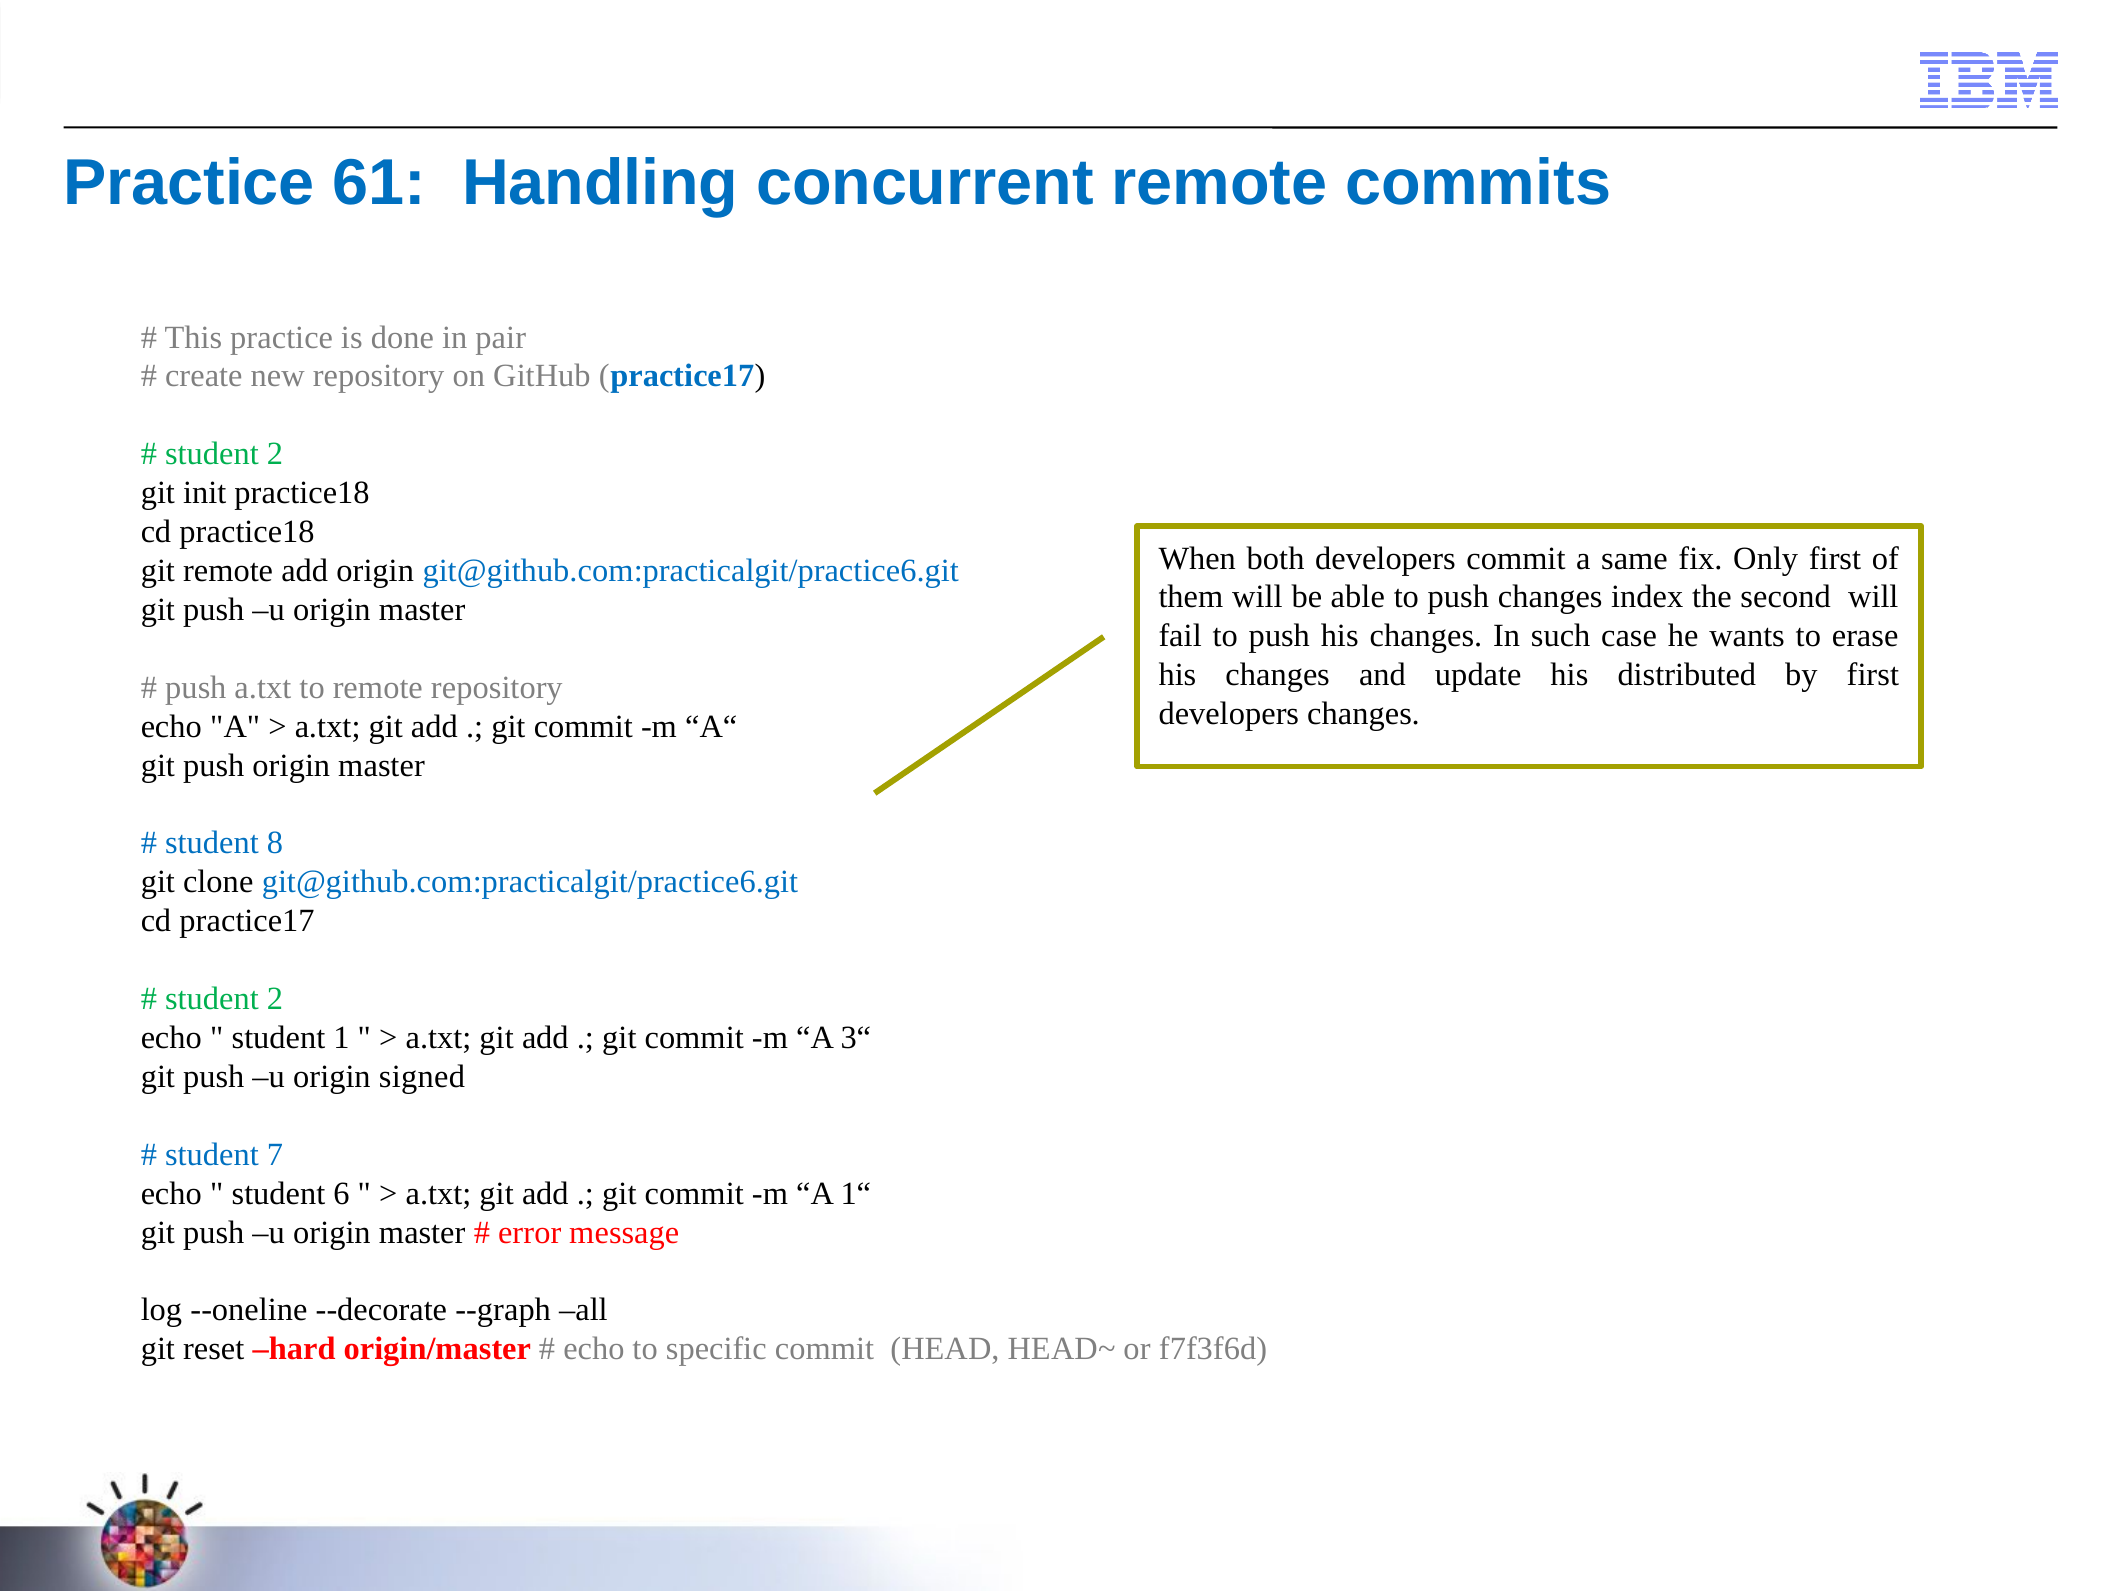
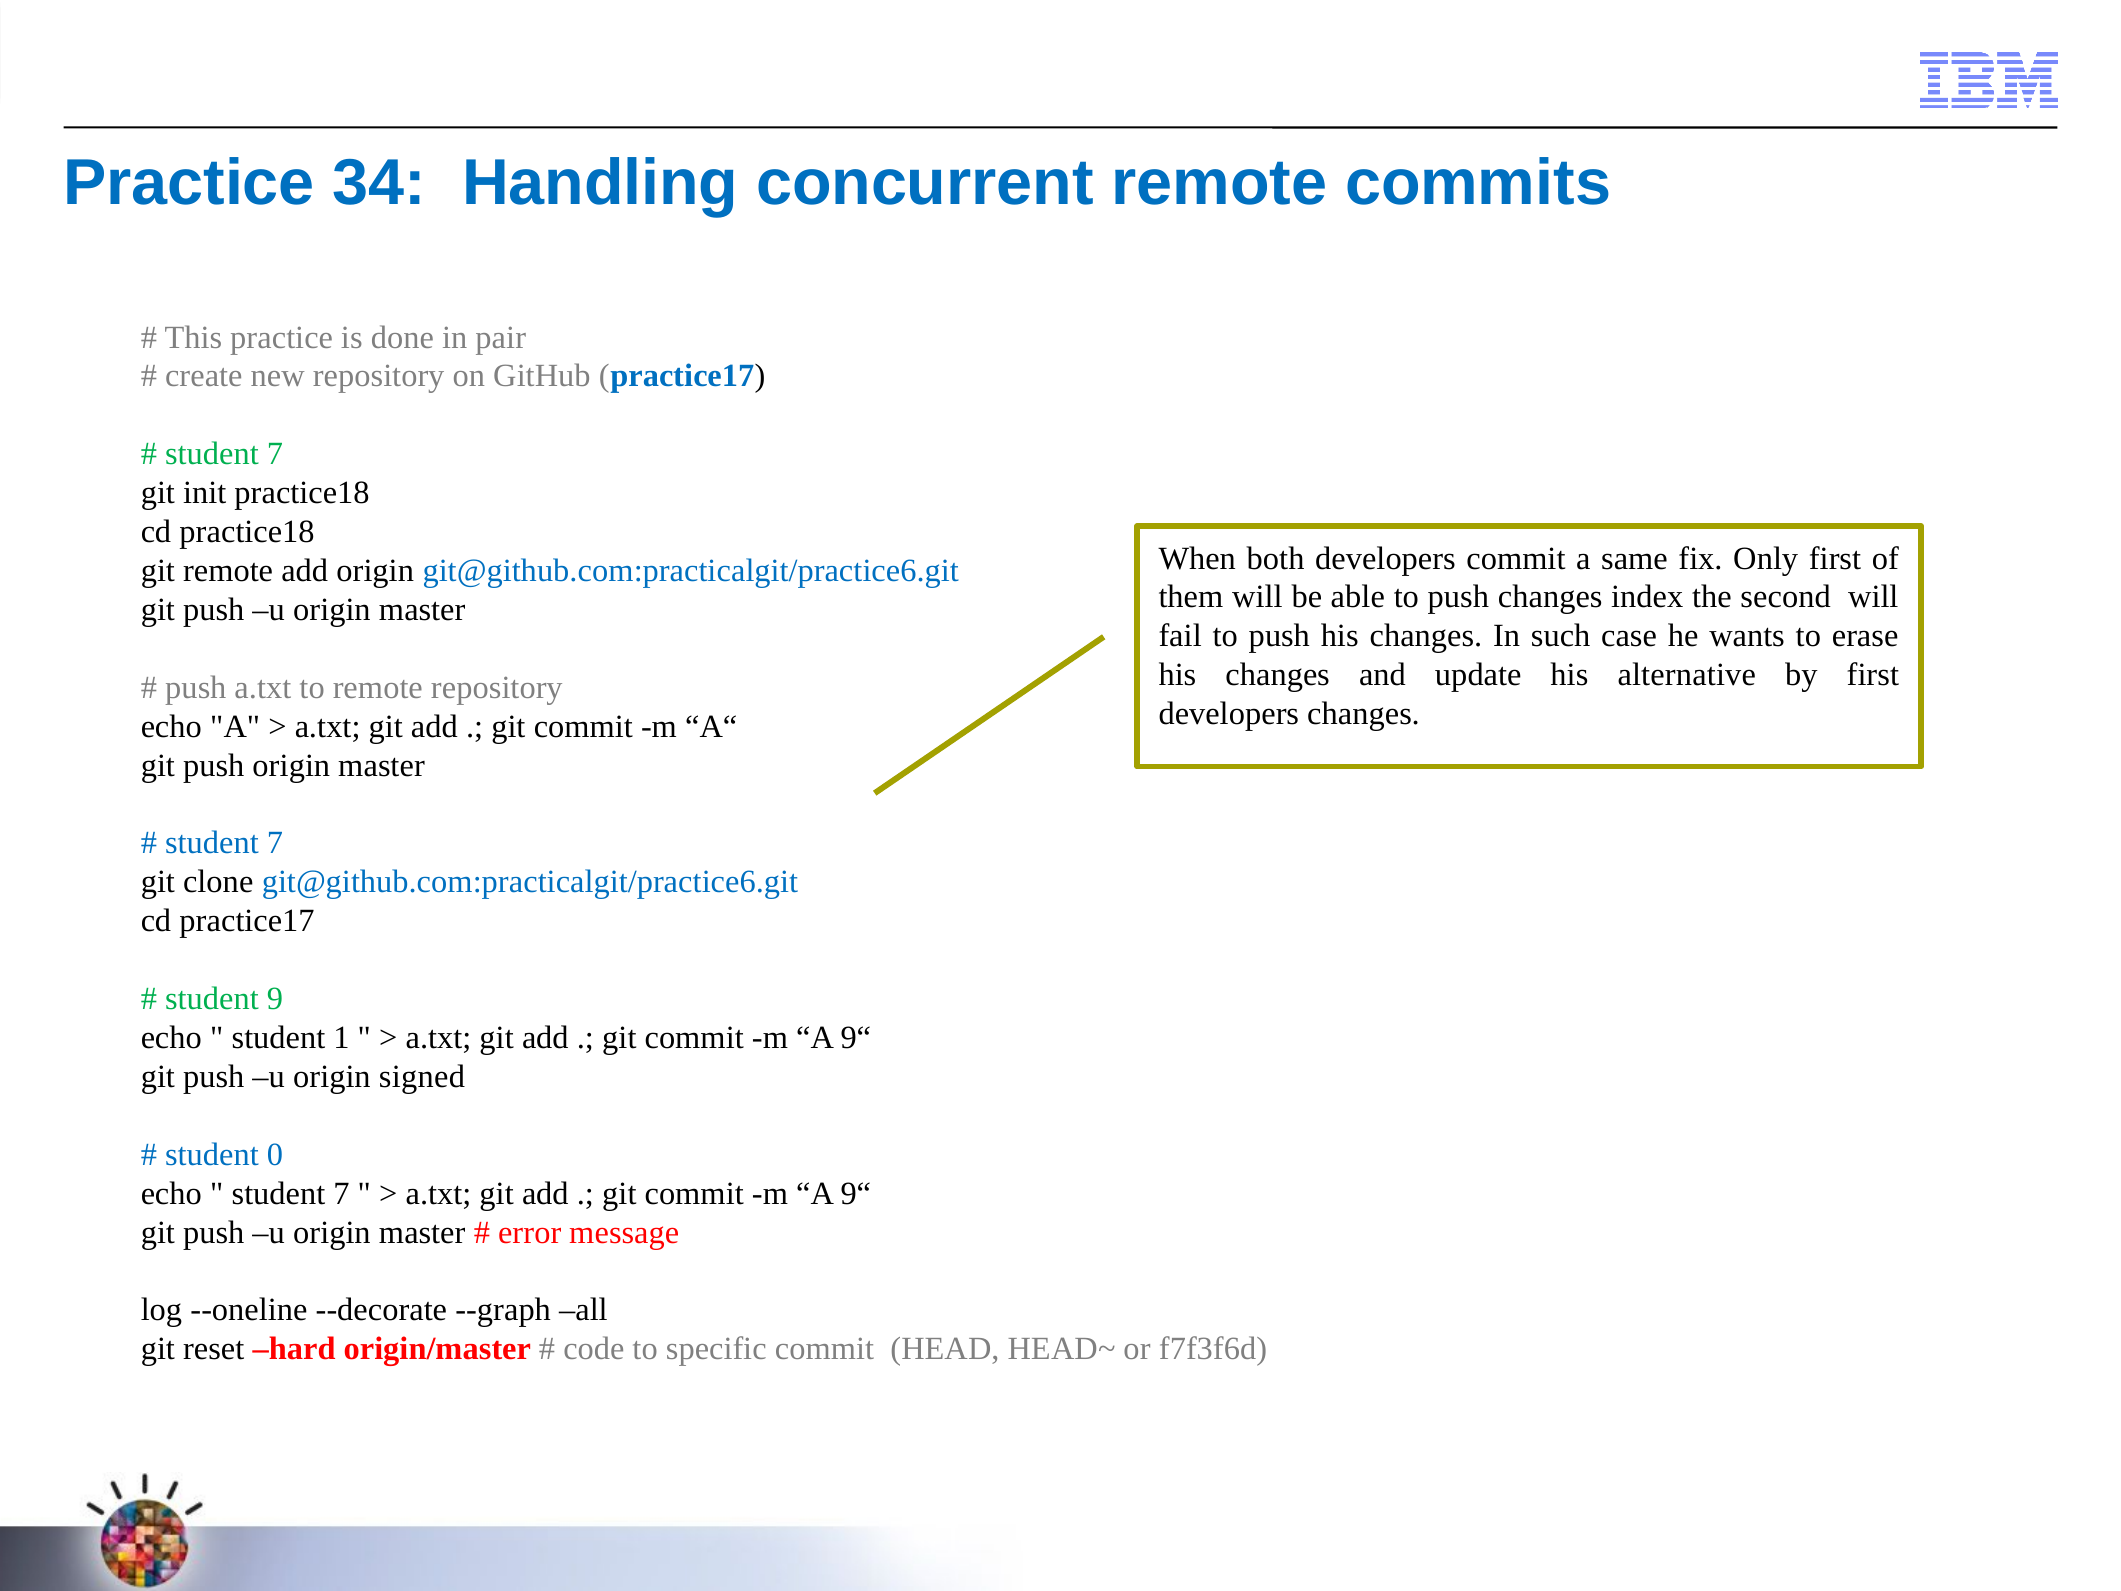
61: 61 -> 34 (380, 183)
2: 2 -> 7 (275, 454)
distributed: distributed -> alternative (1687, 675)
8: 8 -> 7 (275, 843)
2: 2 -> 9 (275, 999)
3“: 3“ -> 9“ (856, 1038)
7: 7 -> 0 (275, 1154)
6: 6 -> 7 (341, 1193)
1“: 1“ -> 9“ (856, 1193)
echo: echo -> code (594, 1349)
